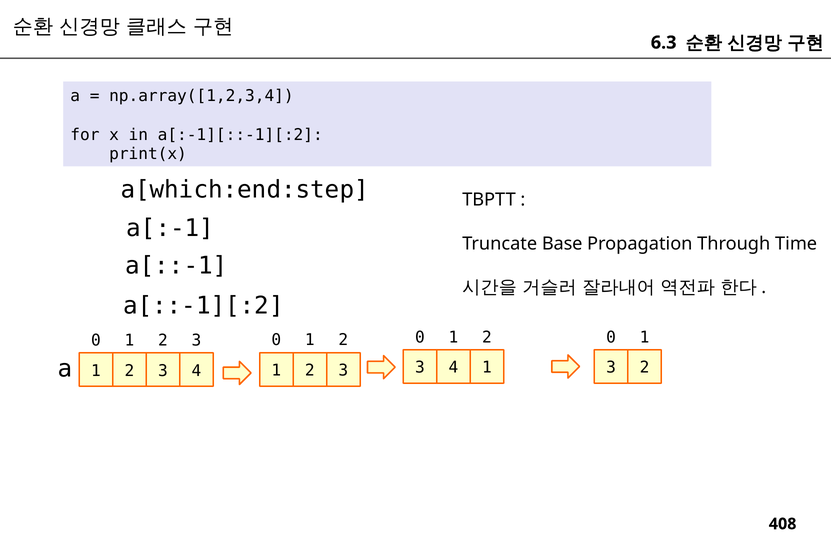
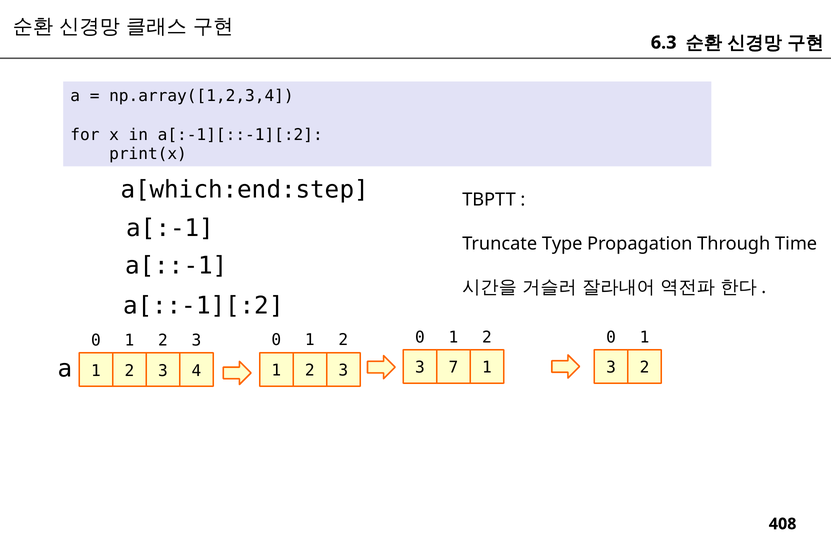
Base: Base -> Type (562, 243)
4: 4 -> 7 (453, 367)
